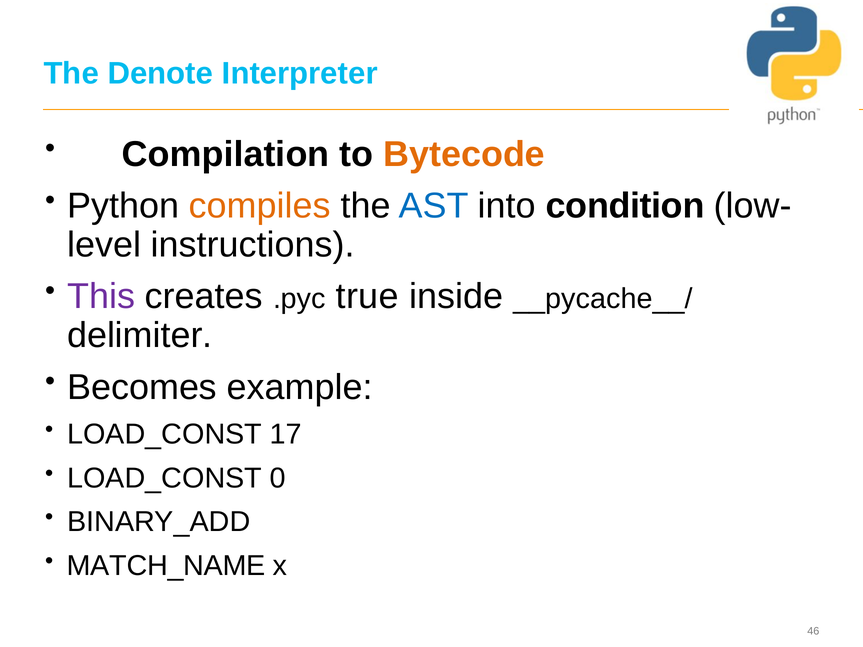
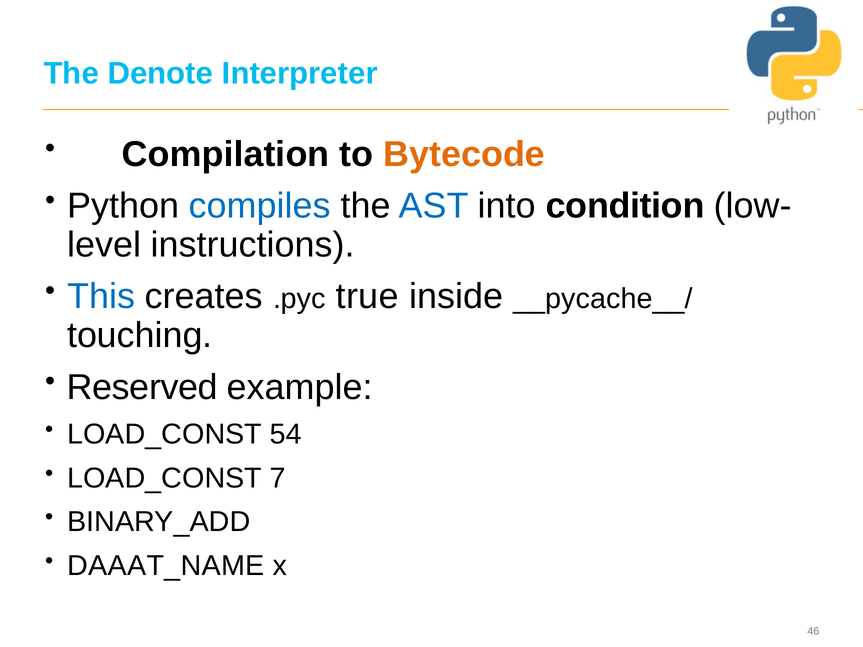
compiles colour: orange -> blue (260, 206)
This colour: purple -> blue (101, 297)
delimiter: delimiter -> touching (140, 336)
Becomes: Becomes -> Reserved (142, 387)
17: 17 -> 54 (286, 434)
0: 0 -> 7 (278, 478)
MATCH_NAME: MATCH_NAME -> DAAAT_NAME (166, 566)
